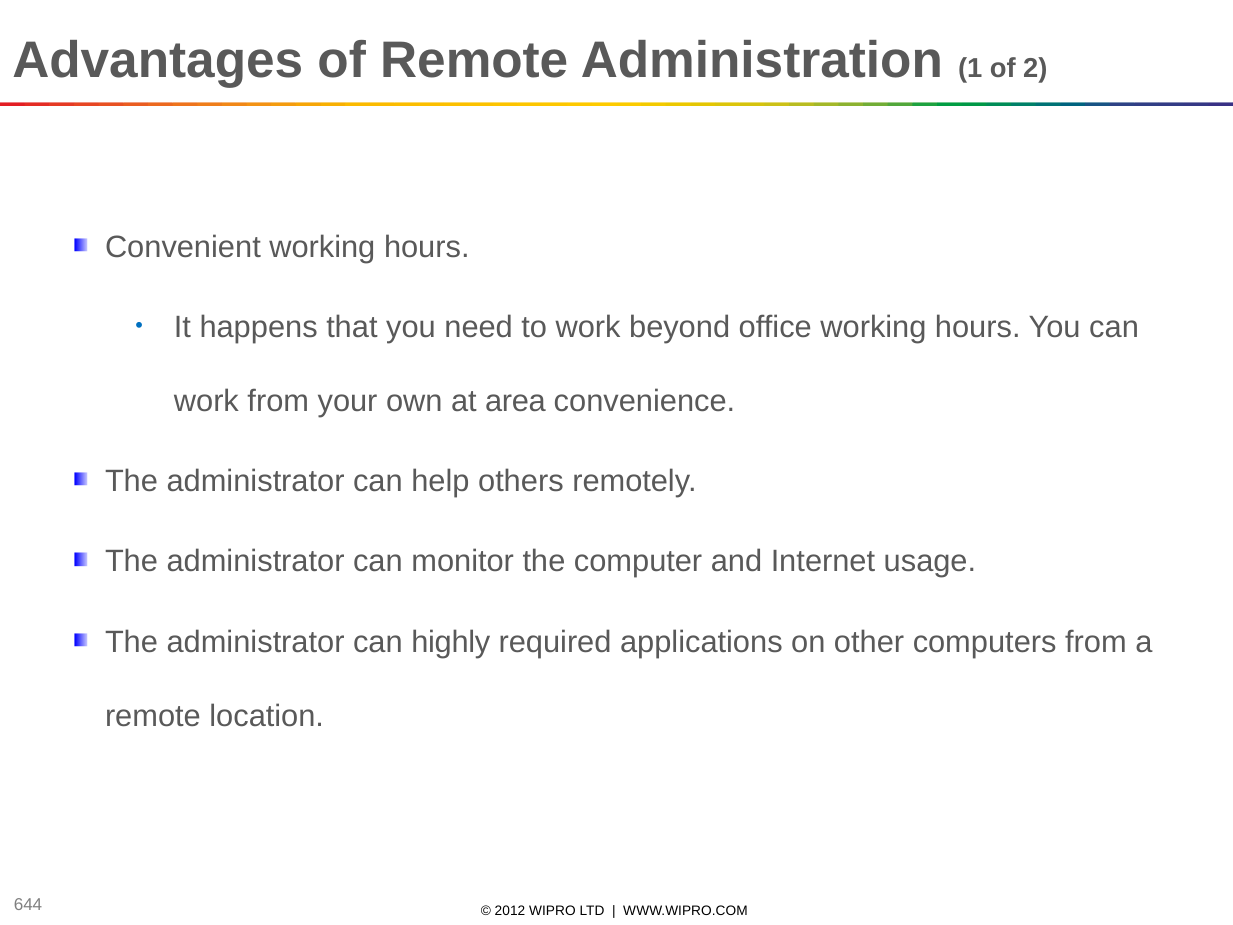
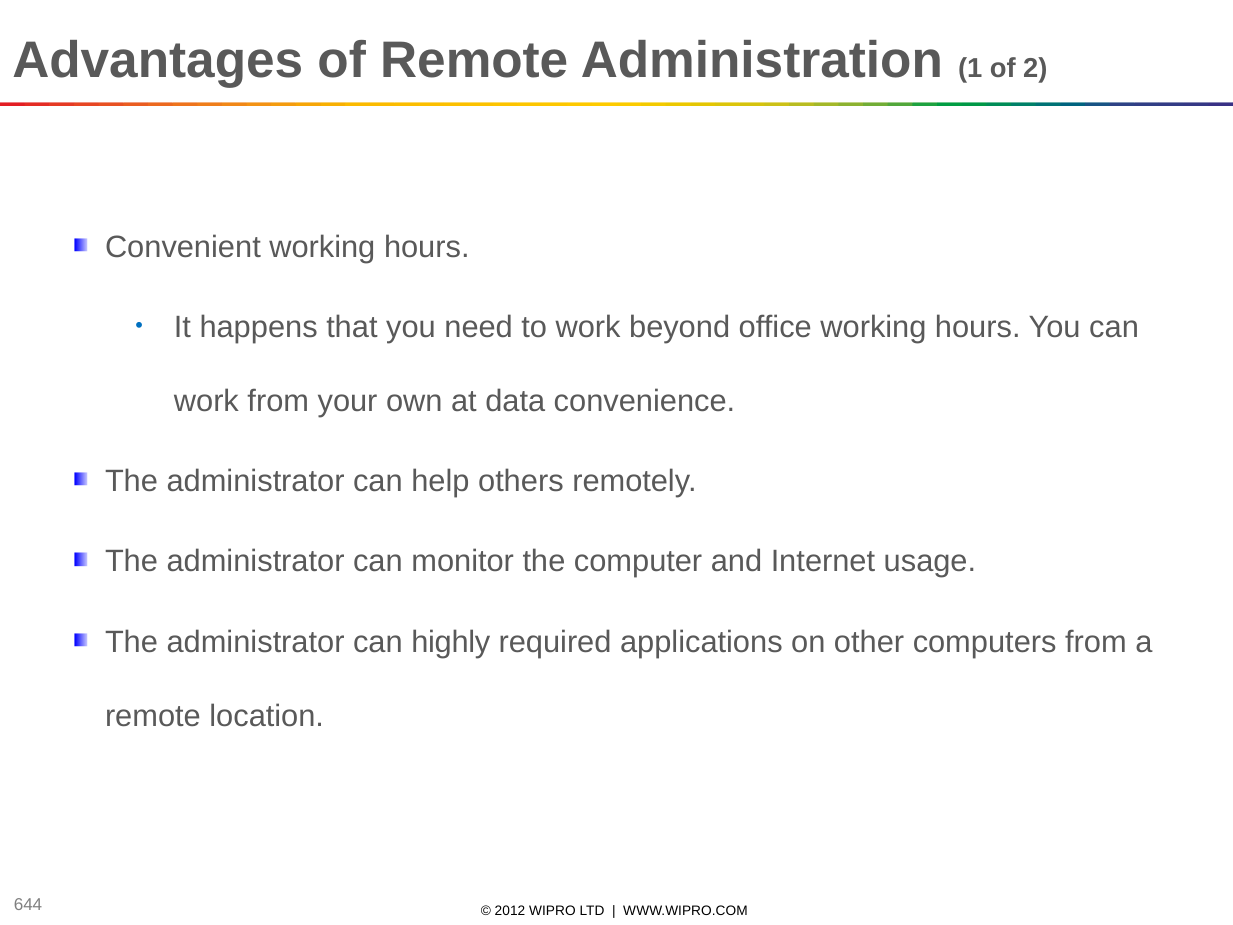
area: area -> data (515, 401)
